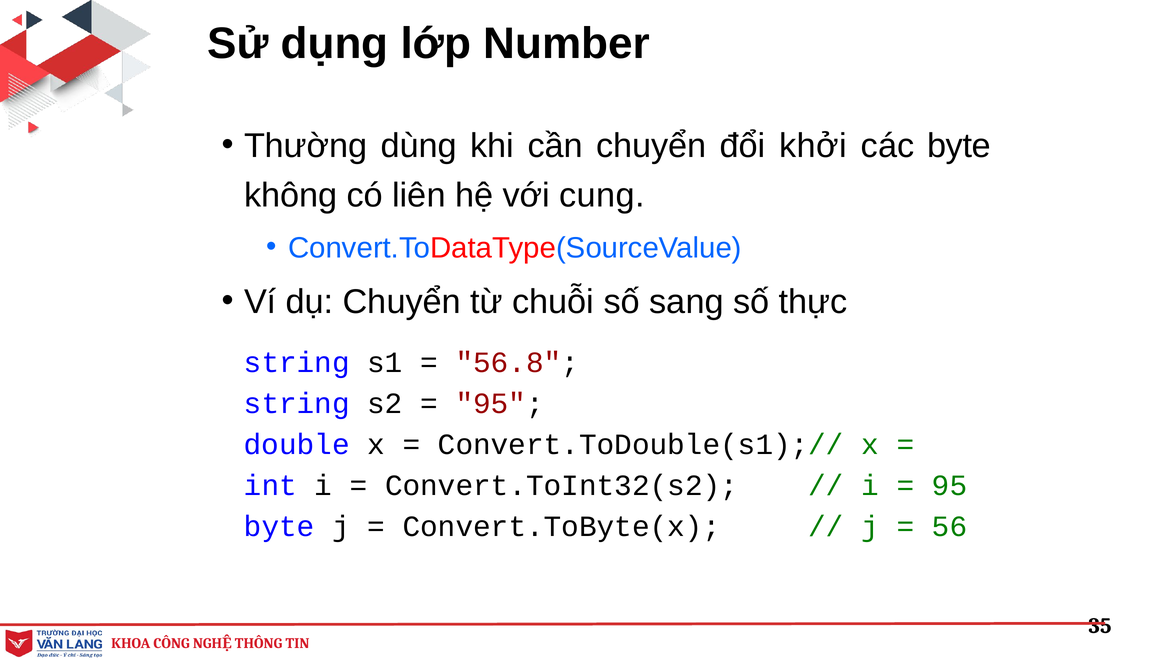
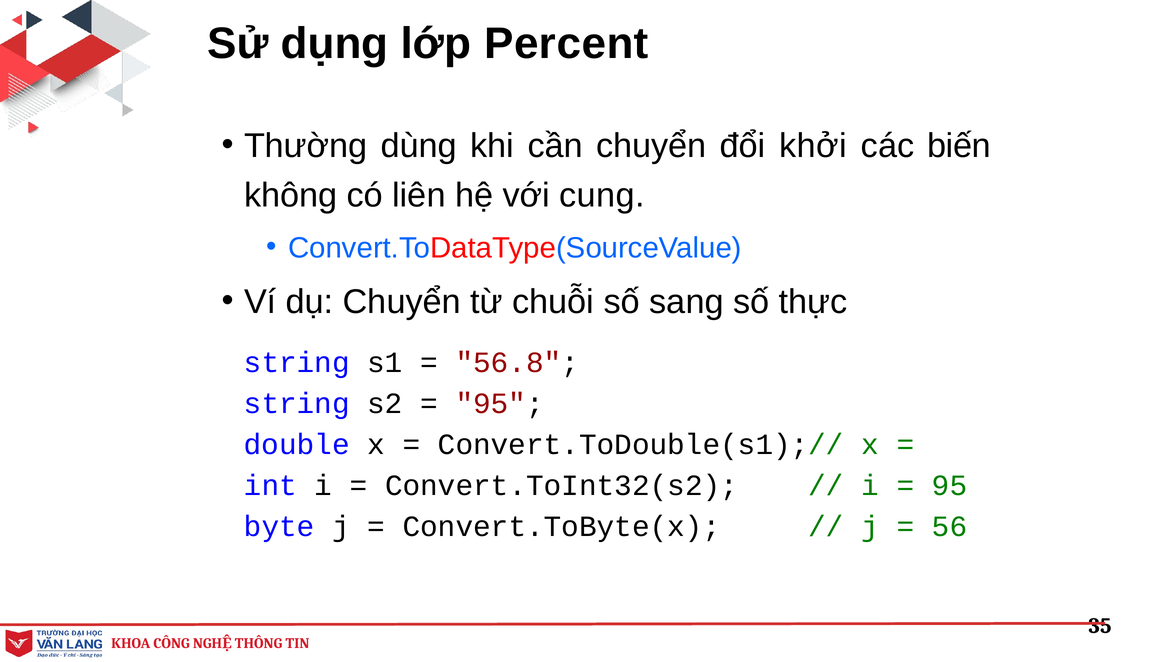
Number: Number -> Percent (566, 44)
các byte: byte -> biến (959, 146)
